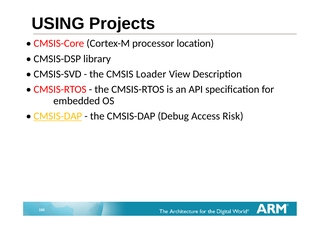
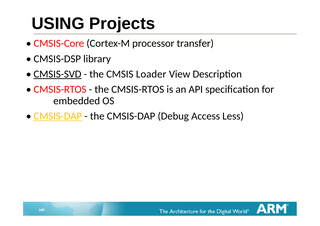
location: location -> transfer (195, 44)
CMSIS-SVD underline: none -> present (58, 74)
Risk: Risk -> Less (233, 116)
